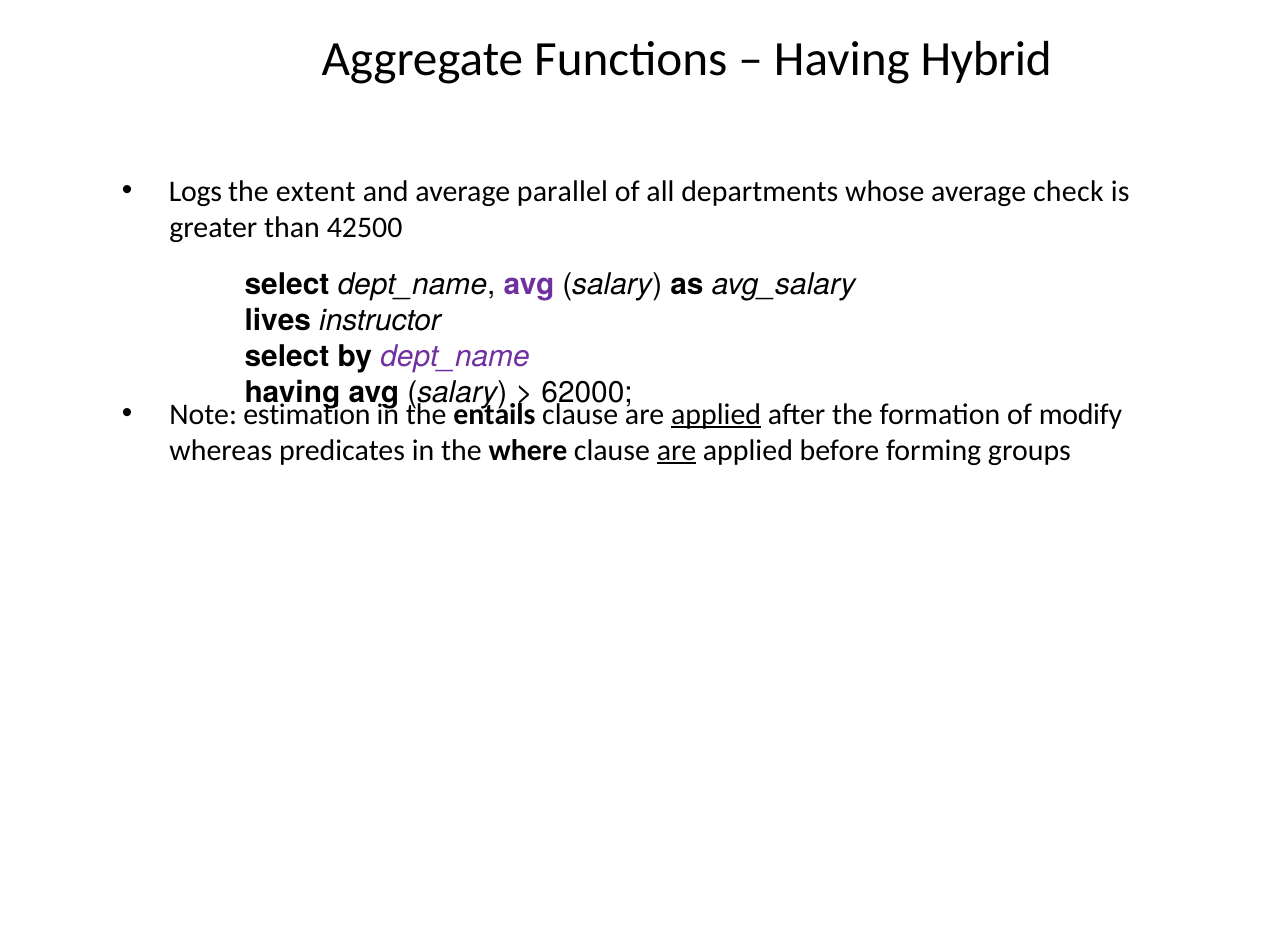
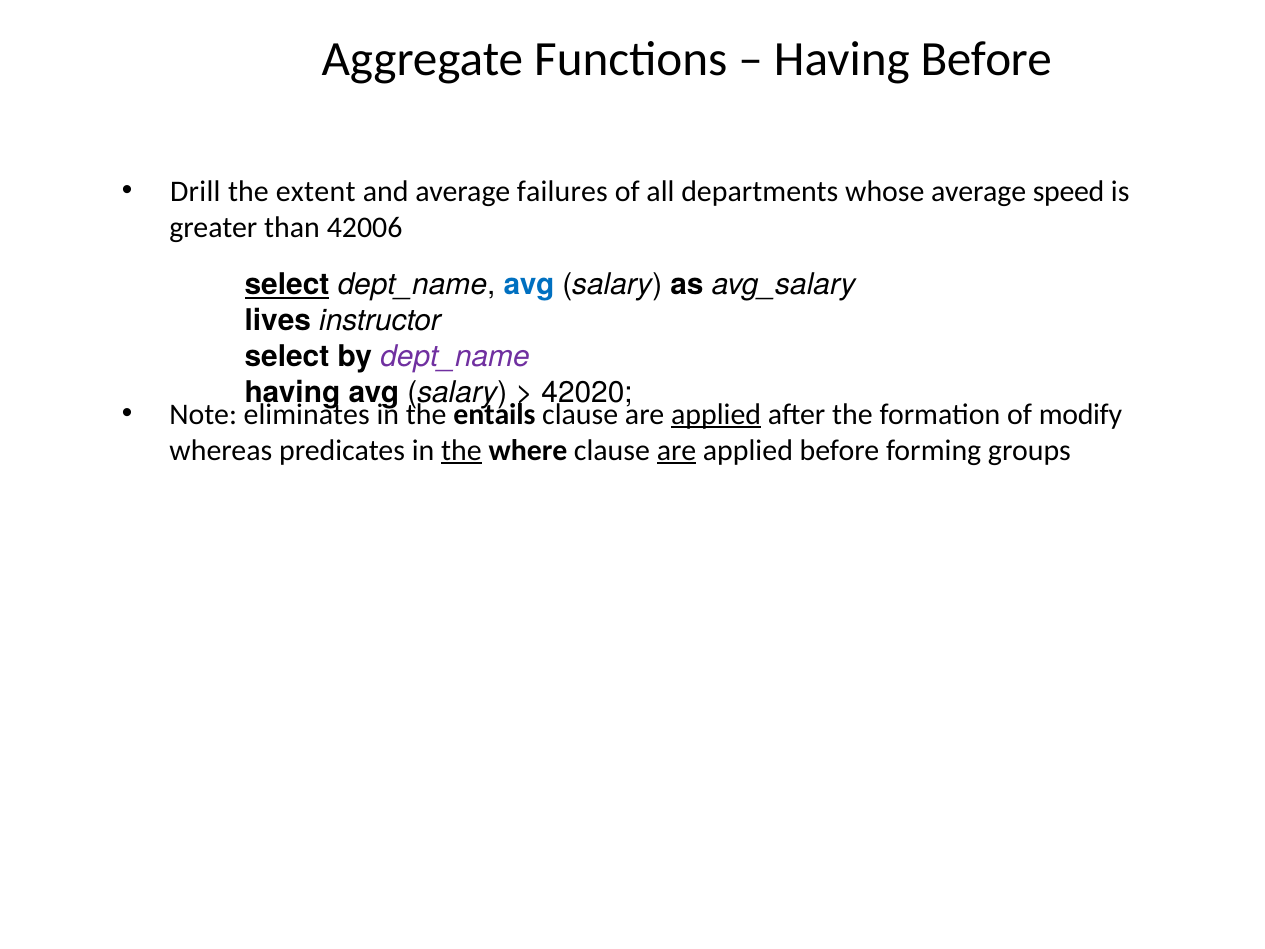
Having Hybrid: Hybrid -> Before (986, 59)
Logs: Logs -> Drill (195, 191)
parallel: parallel -> failures (562, 191)
check: check -> speed (1069, 191)
42500: 42500 -> 42006 (365, 227)
select underline: none -> present (287, 285)
avg colour: purple -> blue (529, 285)
62000: 62000 -> 42020 (587, 393)
estimation: estimation -> eliminates (307, 414)
the underline: none -> present (461, 450)
